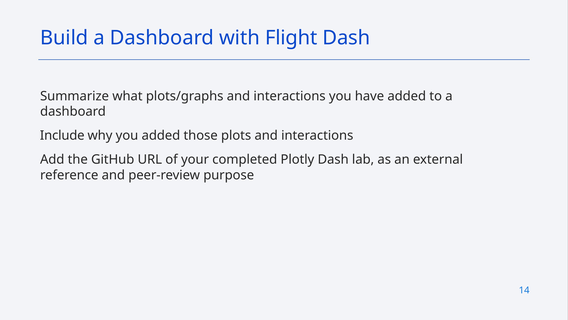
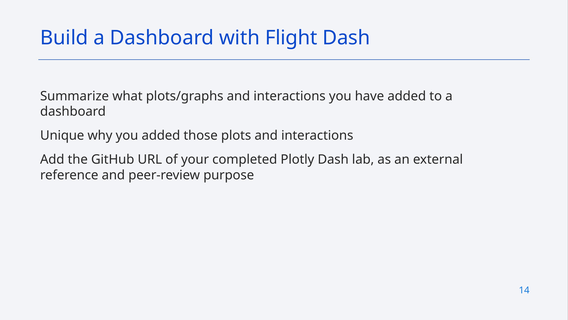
Include: Include -> Unique (62, 135)
